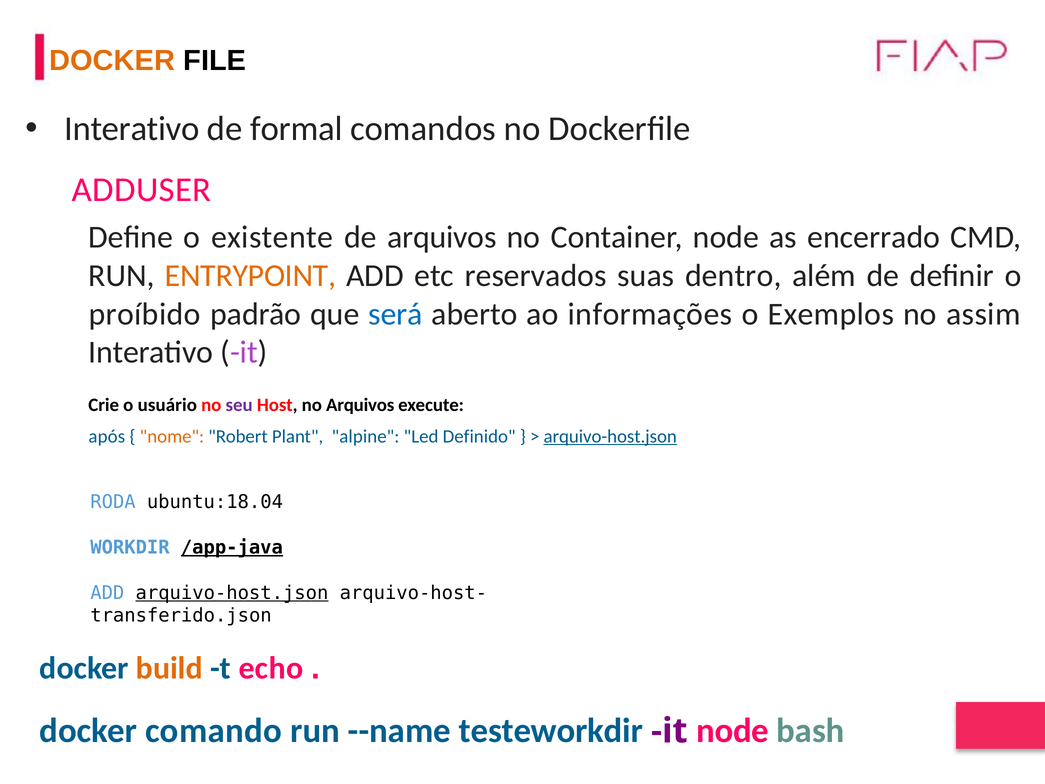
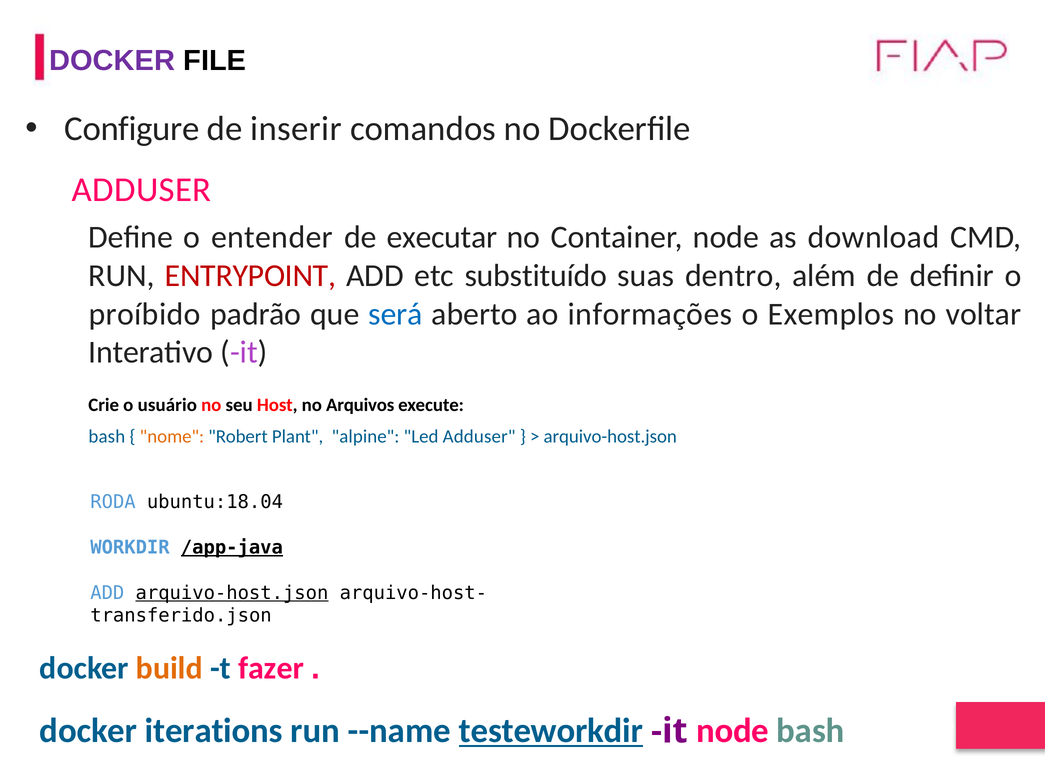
DOCKER colour: orange -> purple (112, 61)
Interativo: Interativo -> Configure (132, 129)
formal: formal -> inserir (296, 129)
existente: existente -> entender (272, 237)
de arquivos: arquivos -> executar (442, 237)
encerrado: encerrado -> download (874, 237)
ENTRYPOINT colour: orange -> red (250, 276)
reservados: reservados -> substituído (536, 276)
assim: assim -> voltar (983, 314)
seu colour: purple -> black (239, 405)
após: após -> bash (107, 436)
Led Definido: Definido -> Adduser (479, 436)
arquivo-host.json underline: present -> none (610, 436)
echo: echo -> fazer (271, 668)
comando: comando -> iterations (214, 731)
testeworkdir underline: none -> present (551, 731)
